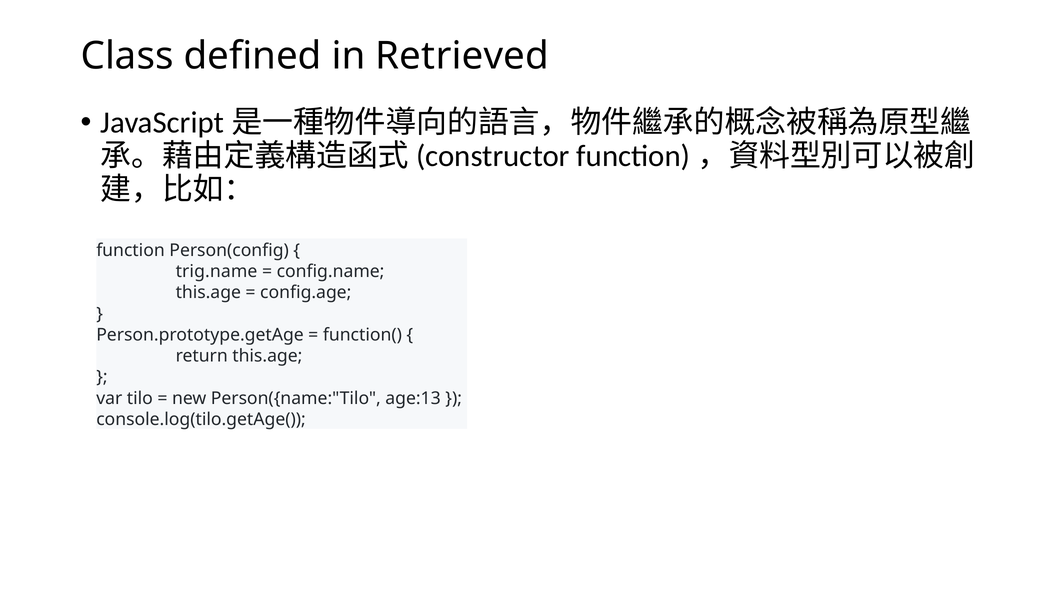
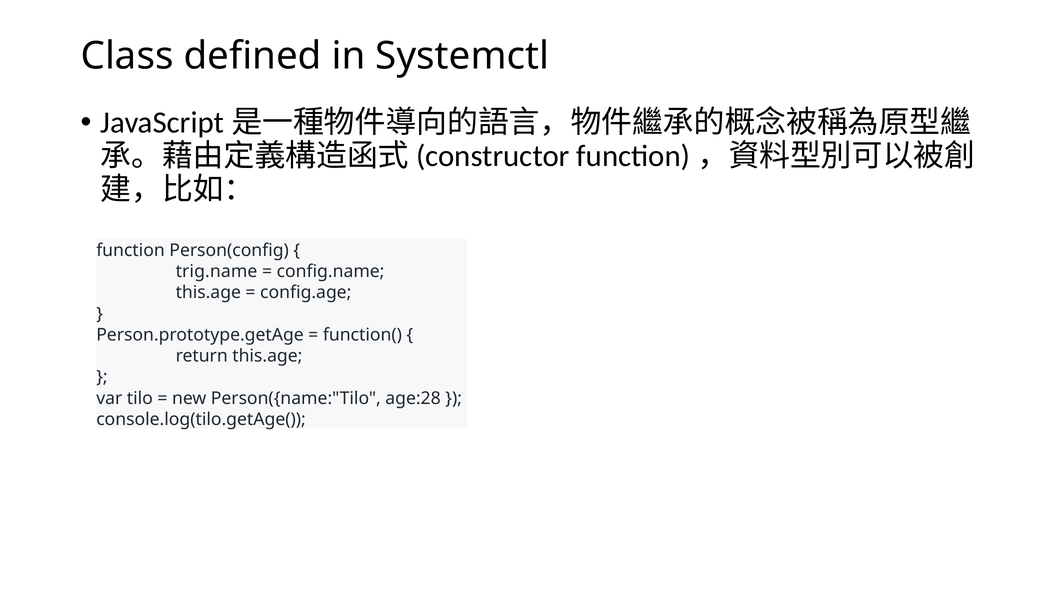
Retrieved: Retrieved -> Systemctl (462, 56)
age:13: age:13 -> age:28 (413, 398)
